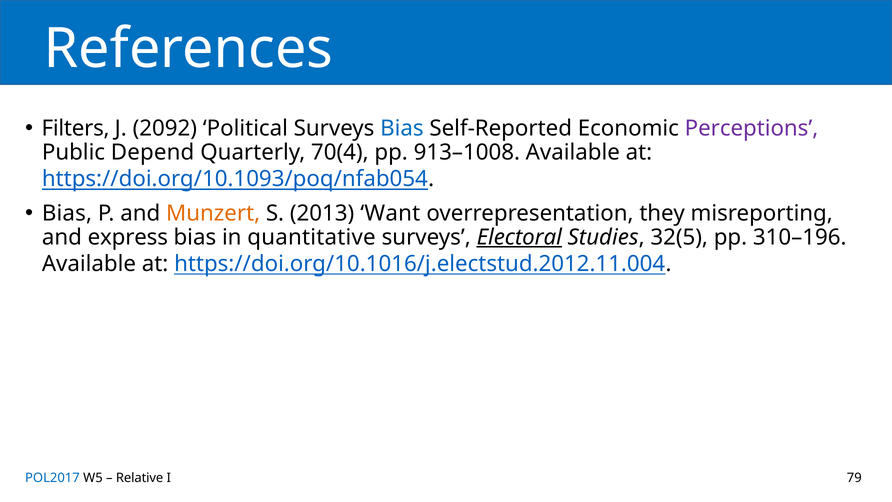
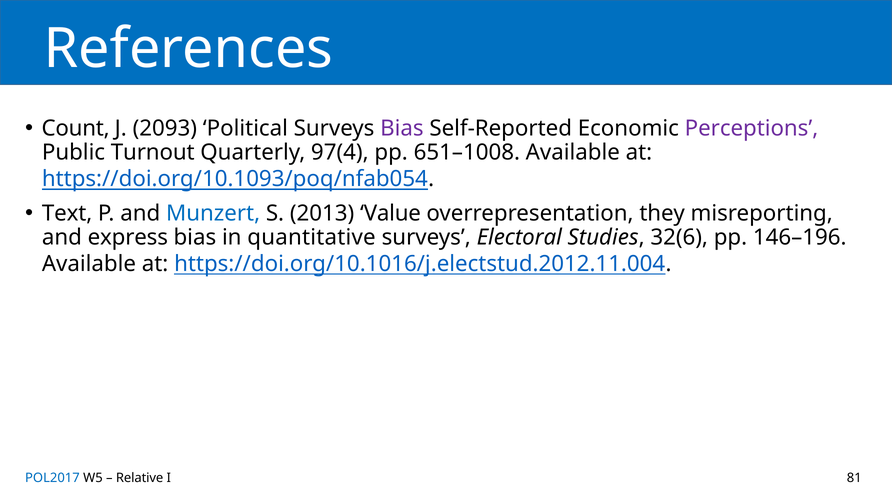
Filters: Filters -> Count (76, 128)
2092: 2092 -> 2093 (165, 128)
Bias colour: blue -> purple (402, 128)
Depend: Depend -> Turnout (153, 152)
70(4: 70(4 -> 97(4 (340, 152)
913–1008: 913–1008 -> 651–1008 (467, 152)
Bias: Bias -> Text (67, 213)
Munzert colour: orange -> blue (213, 213)
Want: Want -> Value (390, 213)
Electoral underline: present -> none (519, 237)
32(5: 32(5 -> 32(6 (679, 237)
310–196: 310–196 -> 146–196 (800, 237)
79: 79 -> 81 (854, 478)
